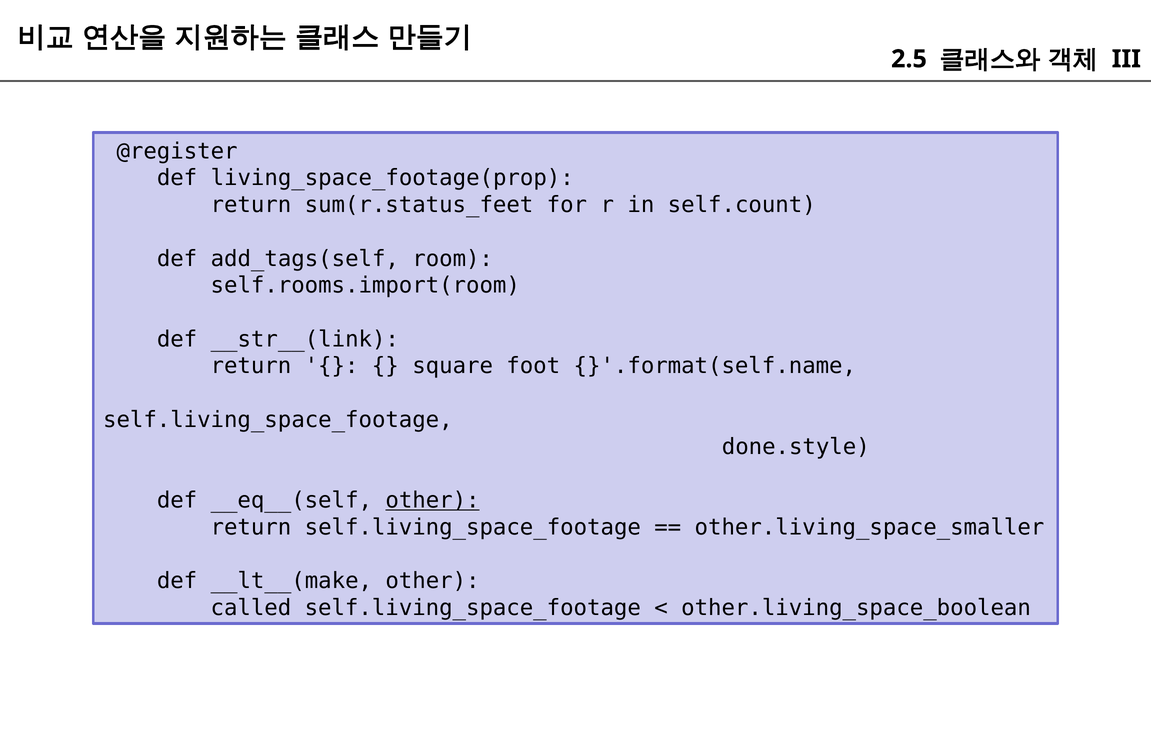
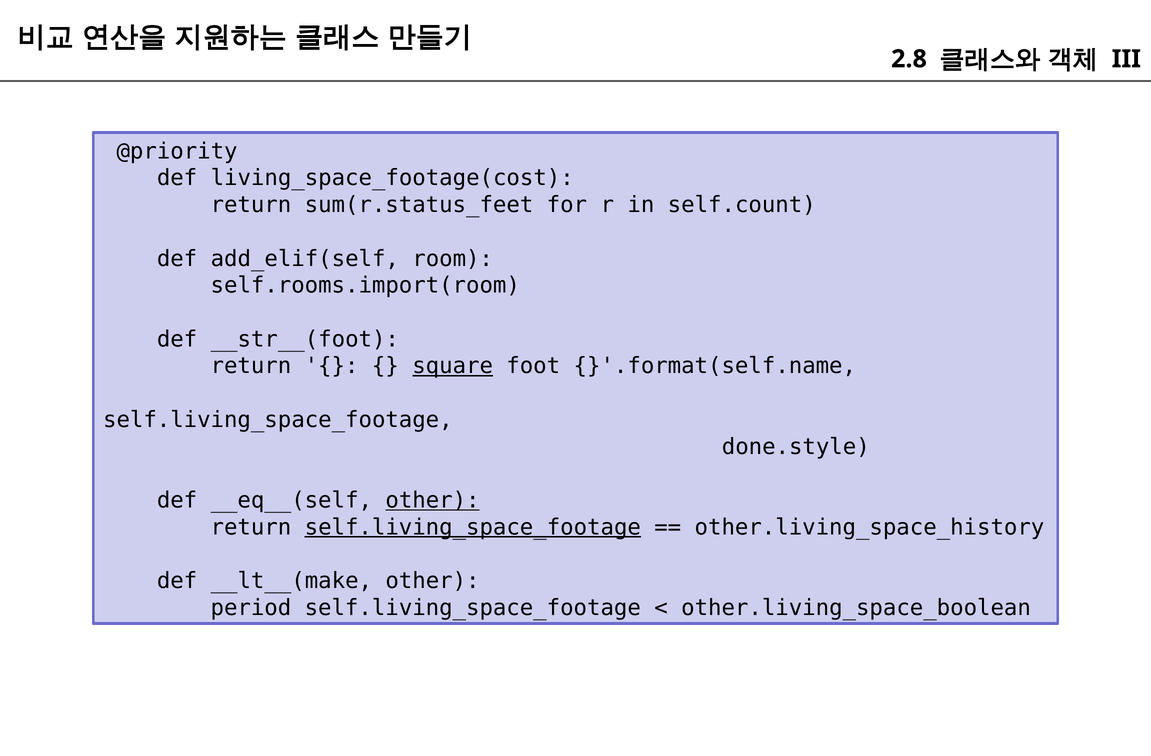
2.5: 2.5 -> 2.8 (909, 59)
@register: @register -> @priority (177, 151)
living_space_footage(prop: living_space_footage(prop -> living_space_footage(cost (392, 178)
add_tags(self: add_tags(self -> add_elif(self (305, 259)
__str__(link: __str__(link -> __str__(foot (305, 339)
square underline: none -> present (453, 366)
self.living_space_footage underline: none -> present (473, 527)
other.living_space_smaller: other.living_space_smaller -> other.living_space_history (869, 527)
called: called -> period (251, 608)
